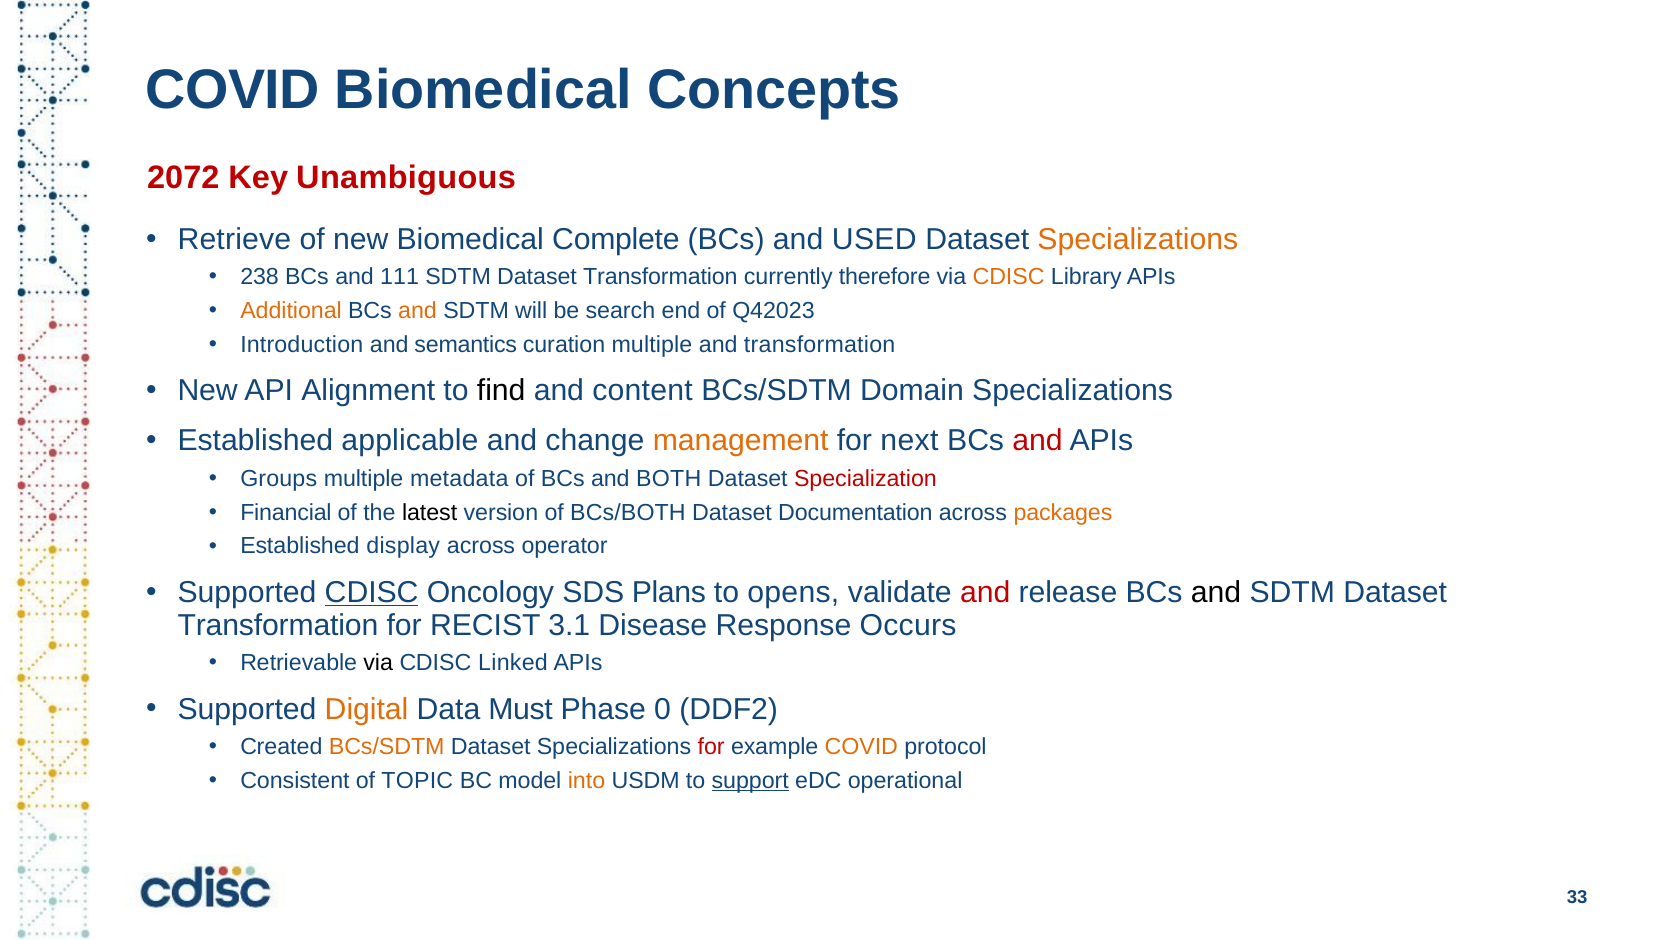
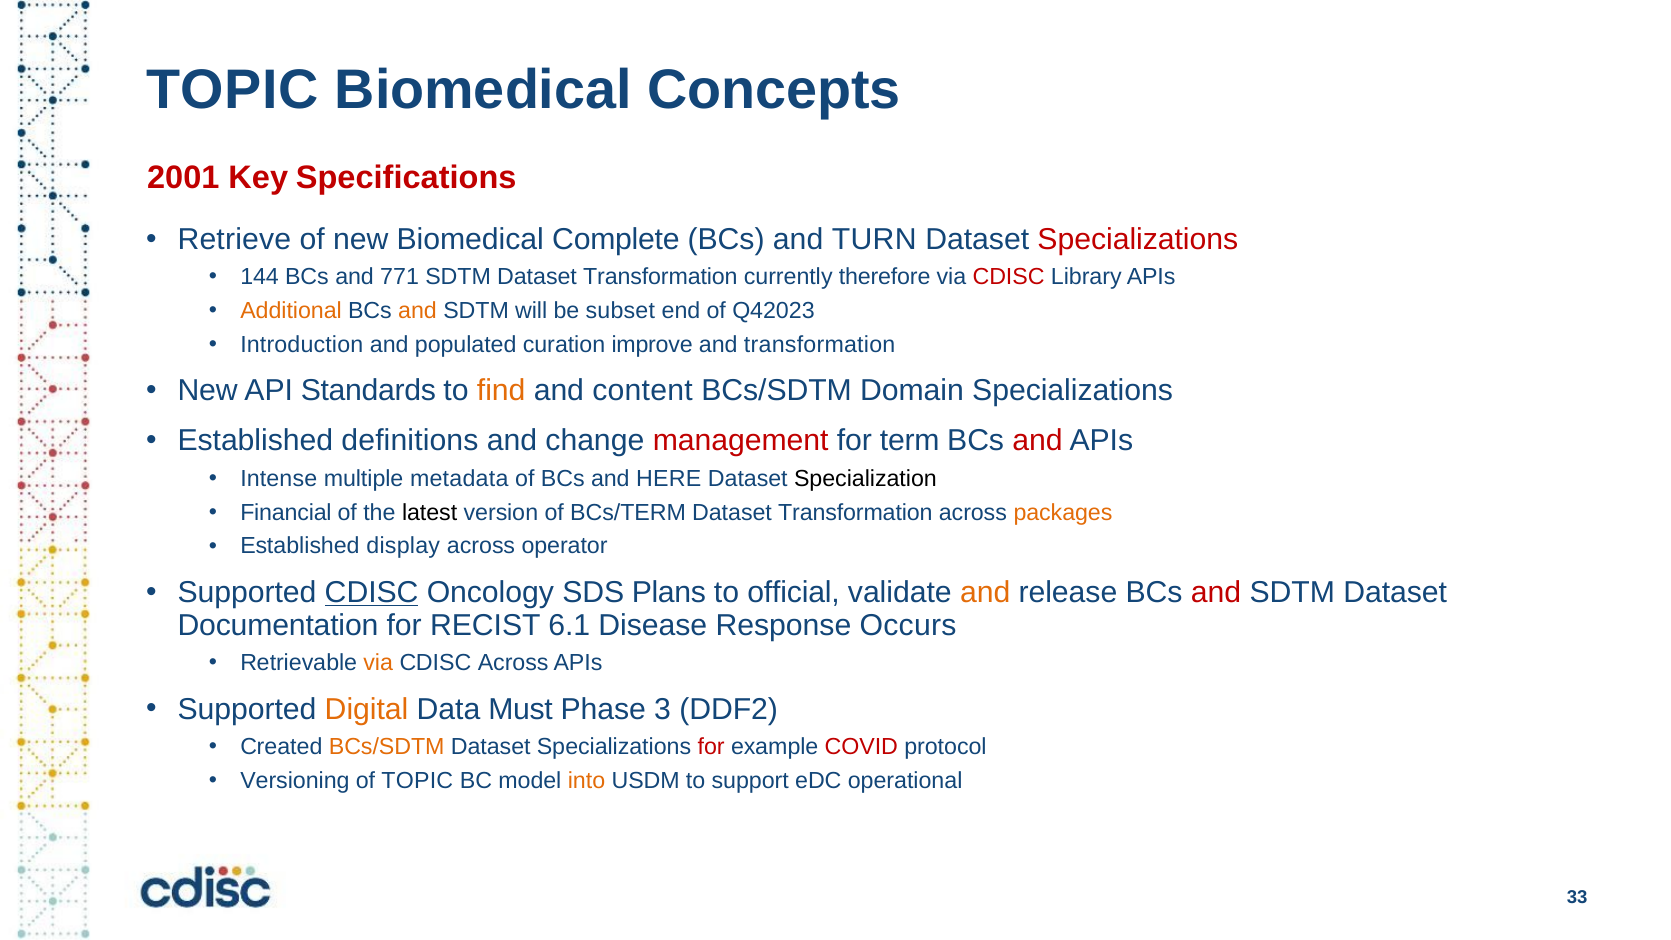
COVID: COVID -> TOPIC (232, 90)
2072: 2072 -> 2001 (183, 178)
Unambiguous: Unambiguous -> Specifications (406, 178)
USED: USED -> TURN (874, 240)
Specializations colour: orange -> red (1138, 240)
238: 238 -> 144 (260, 277)
111: 111 -> 771 (400, 277)
CDISC colour: orange -> red (1009, 277)
search: search -> subset (620, 311)
semantics: semantics -> populated (466, 345)
curation multiple: multiple -> improve (652, 345)
Alignment: Alignment -> Standards (368, 391)
find colour: black -> orange (501, 391)
applicable: applicable -> definitions (410, 441)
management colour: orange -> red (741, 441)
next: next -> term (910, 441)
Groups: Groups -> Intense (279, 479)
BOTH: BOTH -> HERE (669, 479)
Specialization colour: red -> black (865, 479)
BCs/BOTH: BCs/BOTH -> BCs/TERM (628, 512)
Documentation: Documentation -> Transformation (855, 512)
opens: opens -> official (794, 593)
and colour: red -> orange (985, 593)
and colour: black -> red (1216, 593)
Transformation: Transformation -> Documentation (278, 625)
3.1: 3.1 -> 6.1 (569, 625)
via colour: black -> orange (378, 663)
CDISC Linked: Linked -> Across (513, 663)
0: 0 -> 3 (663, 709)
COVID colour: orange -> red (861, 747)
Consistent: Consistent -> Versioning (295, 780)
support underline: present -> none (750, 780)
